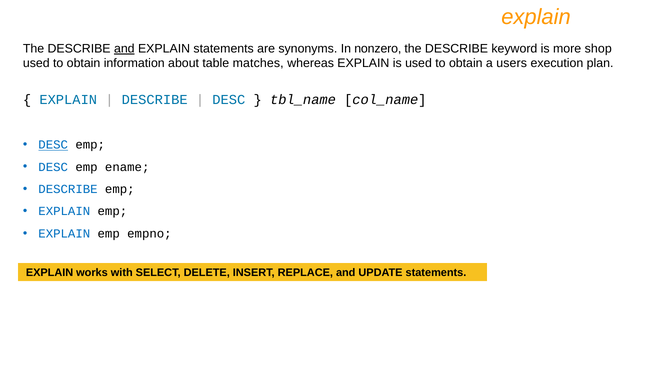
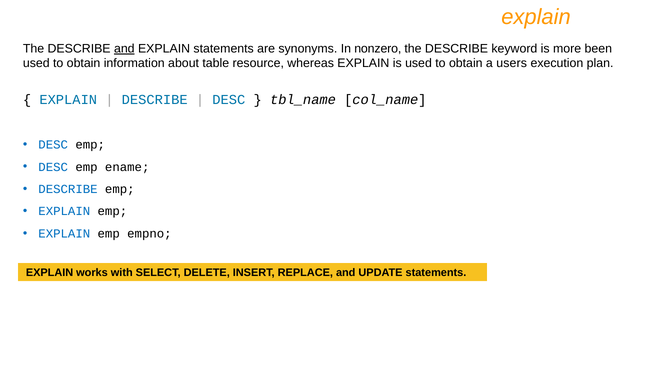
shop: shop -> been (598, 49)
matches: matches -> resource (258, 63)
DESC underline: present -> none (53, 145)
